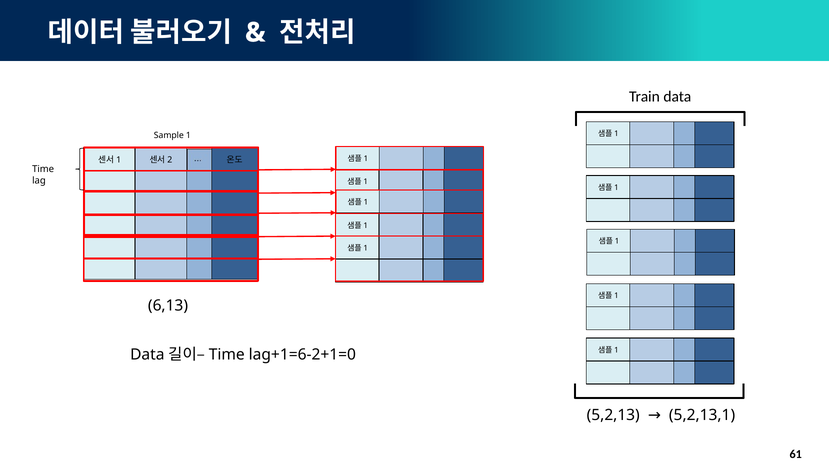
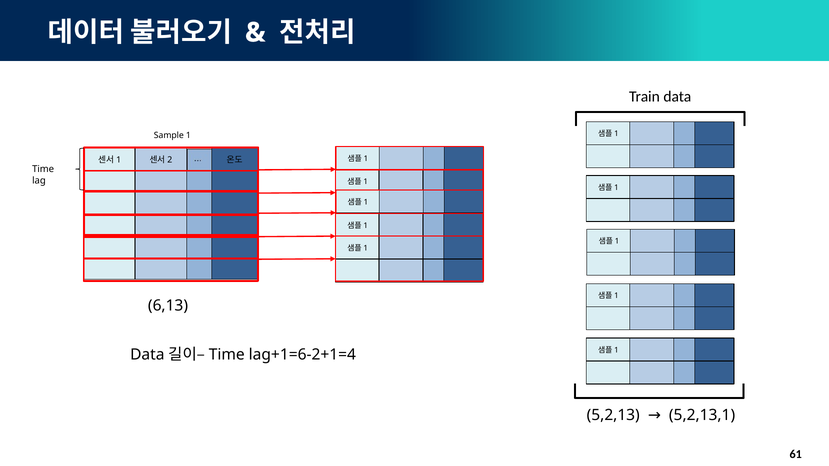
lag+1=6-2+1=0: lag+1=6-2+1=0 -> lag+1=6-2+1=4 (302, 355)
